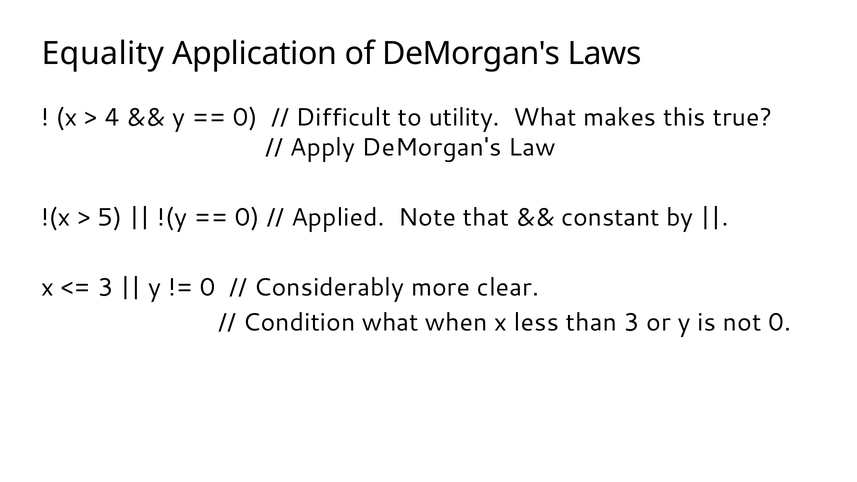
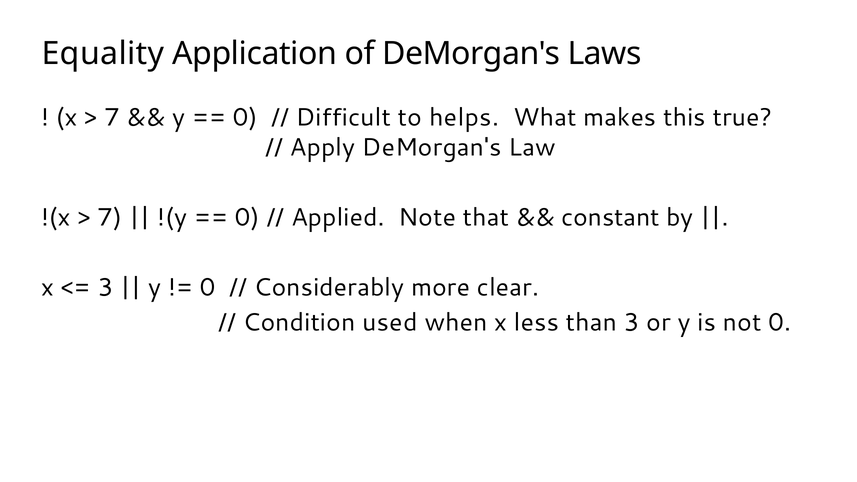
4: 4 -> 7 (112, 118)
utility: utility -> helps (464, 118)
5: 5 -> 7 (110, 218)
Condition what: what -> used (390, 323)
